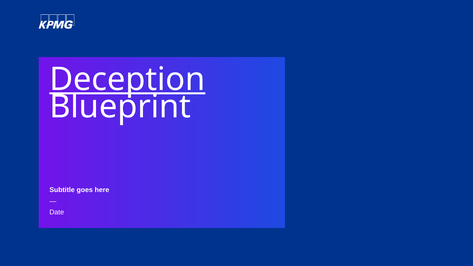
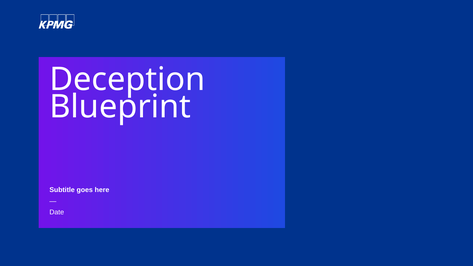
Deception underline: present -> none (127, 79)
